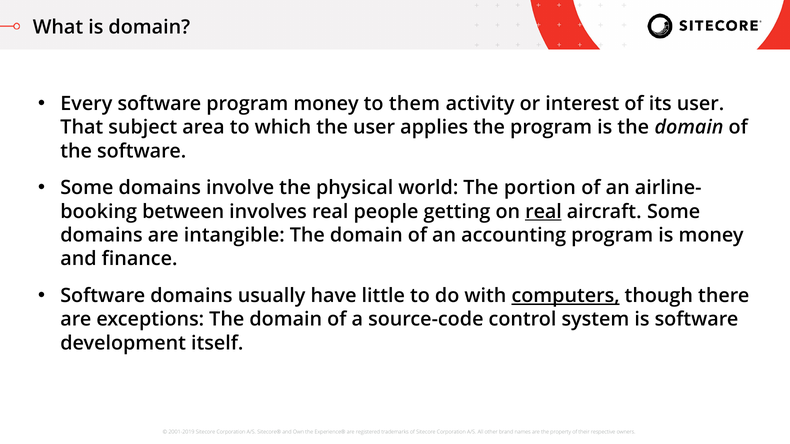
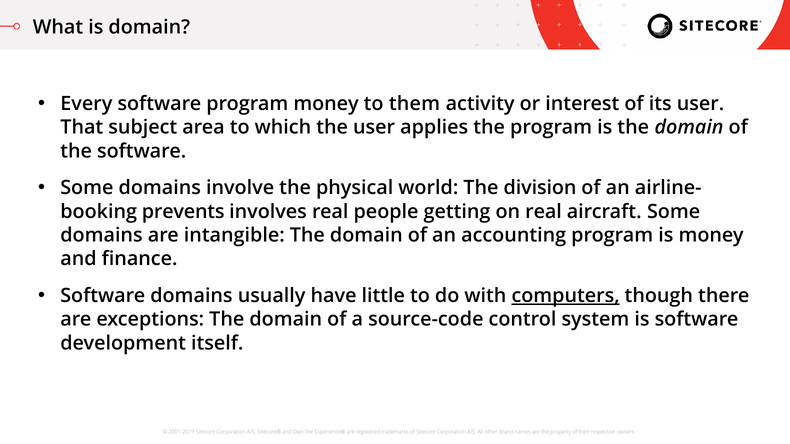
portion: portion -> division (540, 188)
between: between -> prevents (183, 212)
real underline: present -> none (544, 212)
